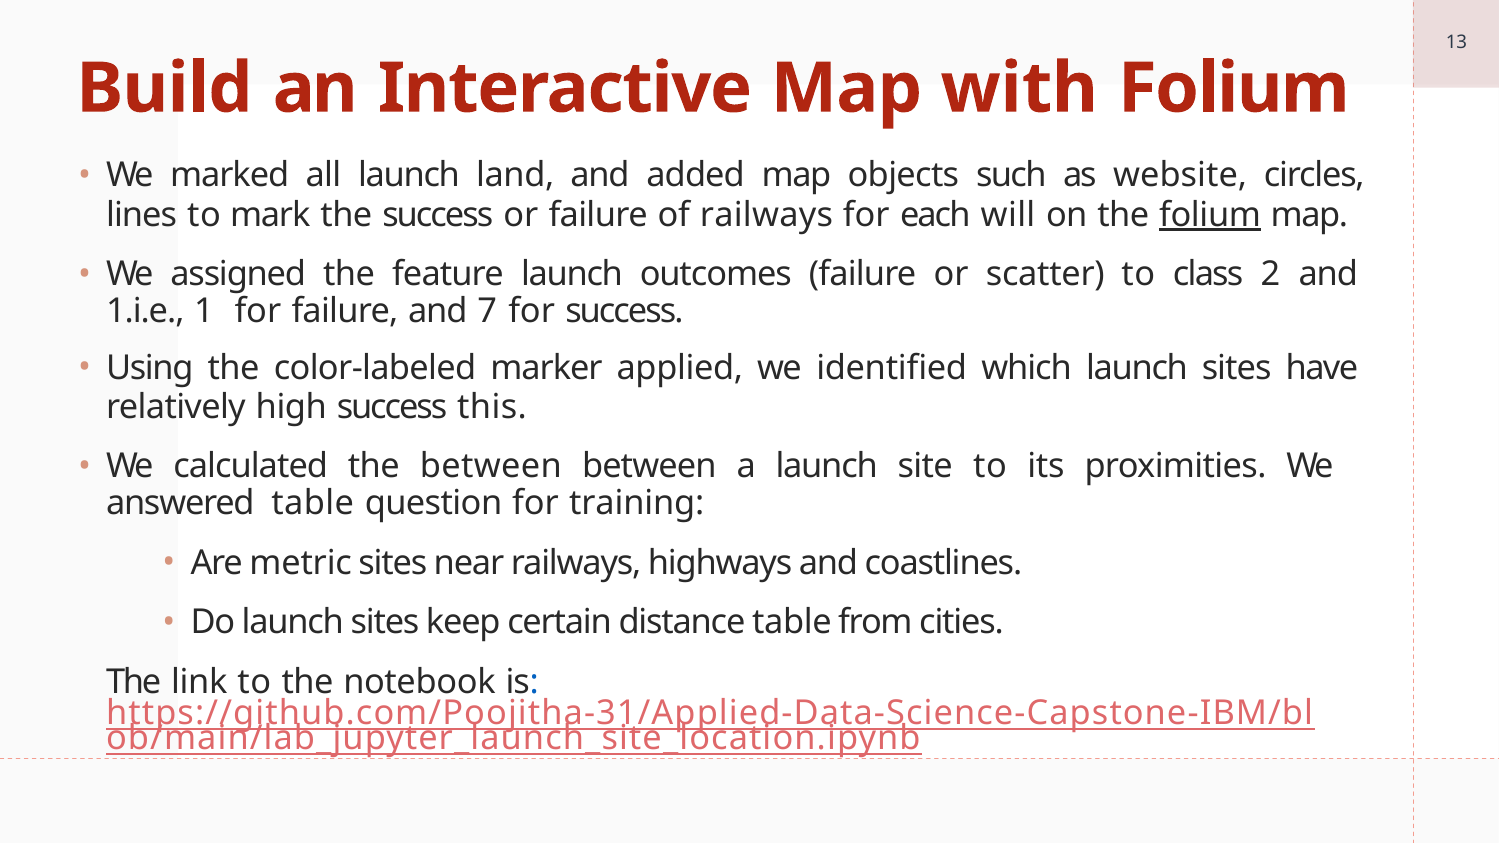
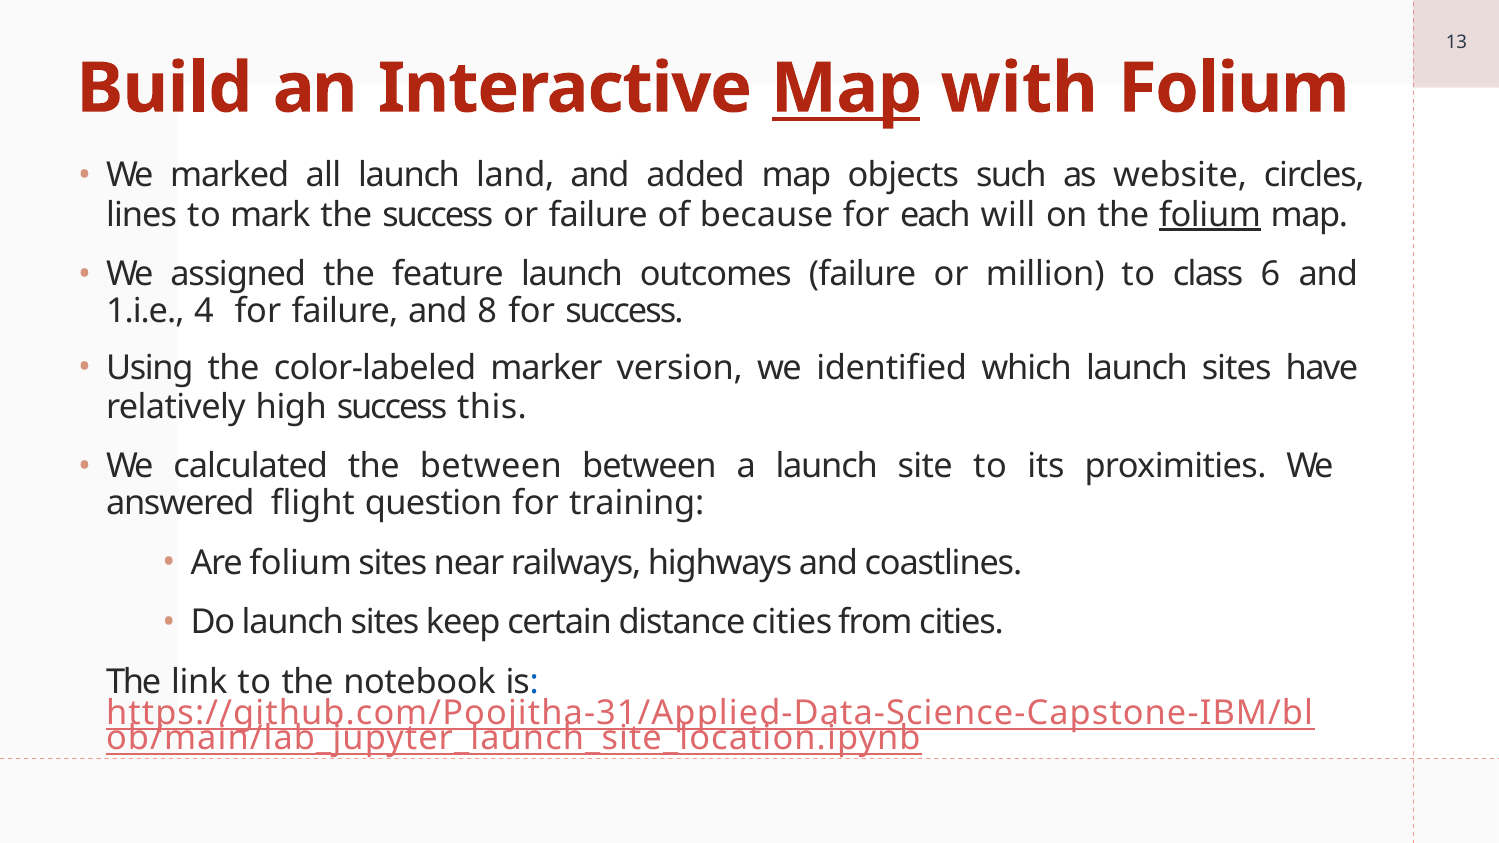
Map underline: none -> present (846, 89)
of railways: railways -> because (767, 215)
scatter: scatter -> million (1045, 274)
2: 2 -> 6 (1270, 274)
1: 1 -> 4 (204, 312)
7: 7 -> 8 (487, 312)
applied: applied -> version (680, 368)
answered table: table -> flight (313, 504)
Are metric: metric -> folium (301, 563)
distance table: table -> cities (792, 623)
